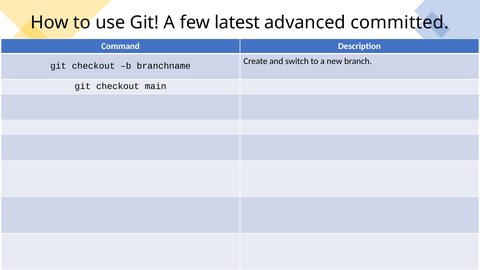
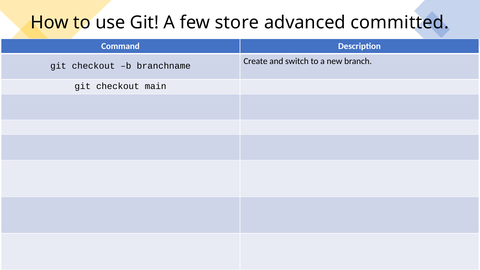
latest: latest -> store (237, 23)
